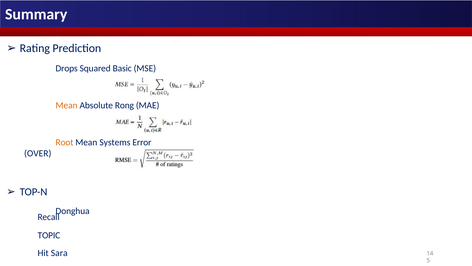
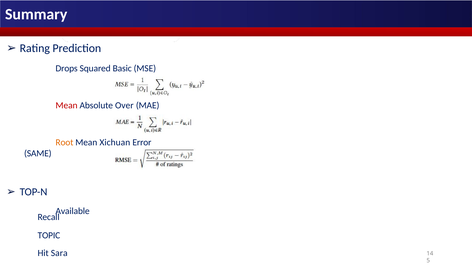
Mean colour: orange -> red (67, 105)
Rong: Rong -> Over (124, 105)
Systems: Systems -> Xichuan (115, 142)
OVER: OVER -> SAME (38, 153)
Donghua: Donghua -> Available (73, 211)
